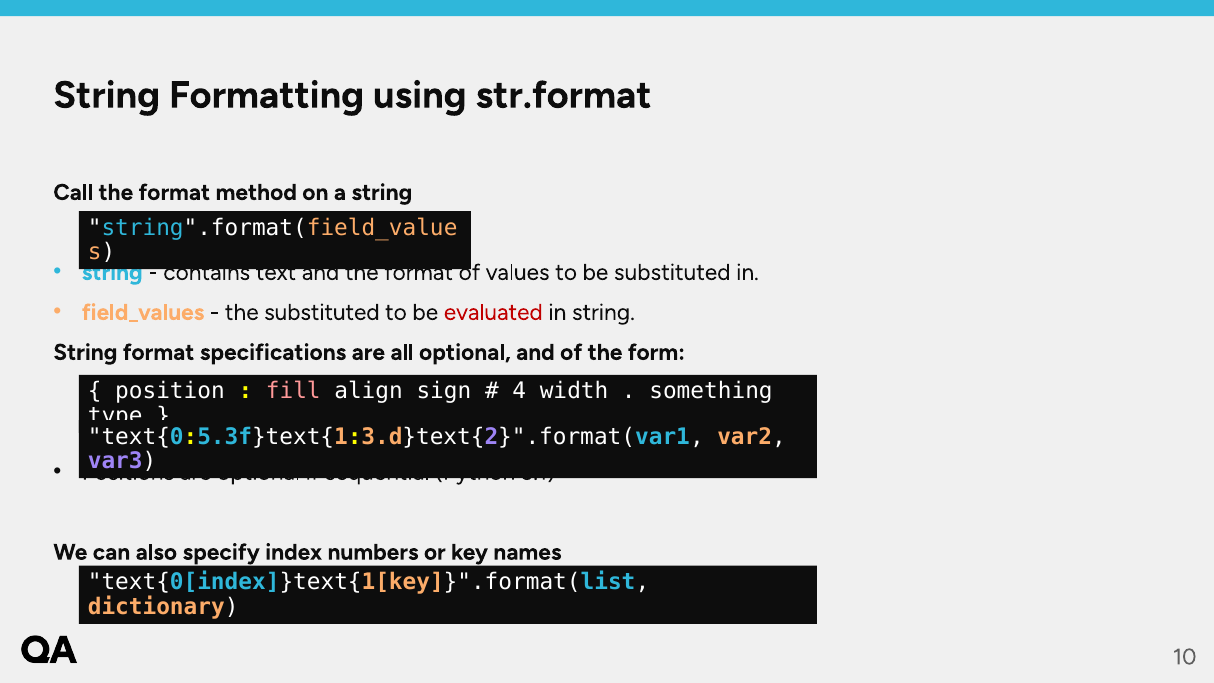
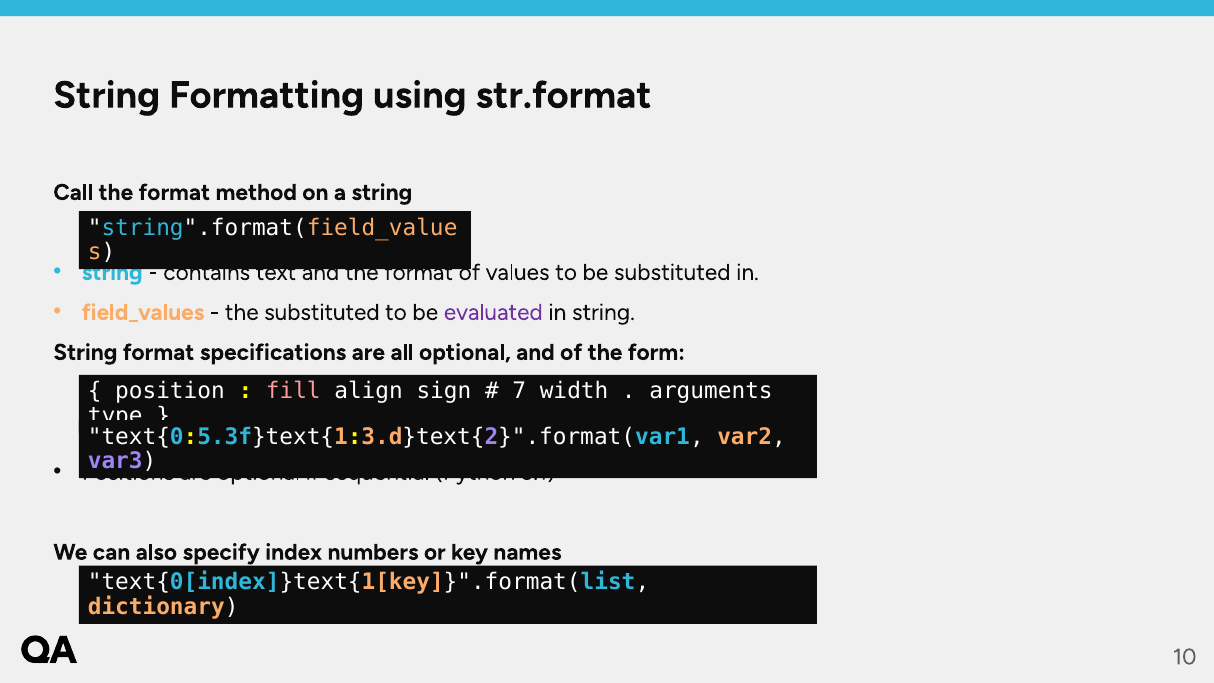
evaluated colour: red -> purple (493, 312)
4: 4 -> 7 (519, 391)
something: something -> arguments (711, 391)
